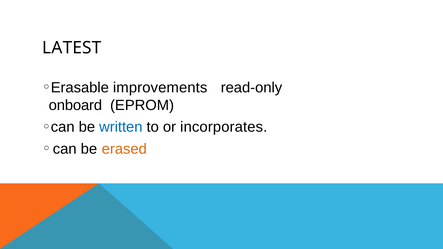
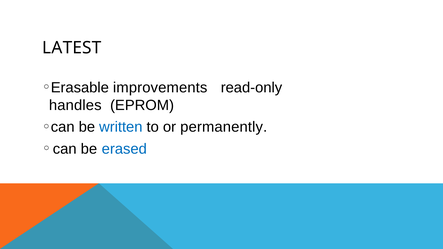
onboard: onboard -> handles (75, 105)
incorporates: incorporates -> permanently (224, 127)
erased colour: orange -> blue (124, 149)
